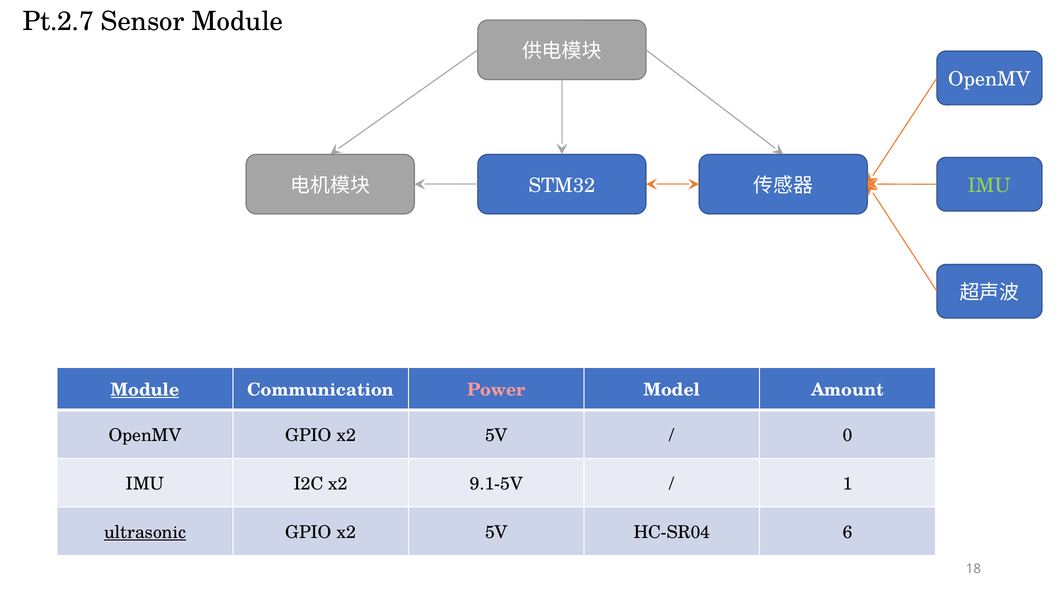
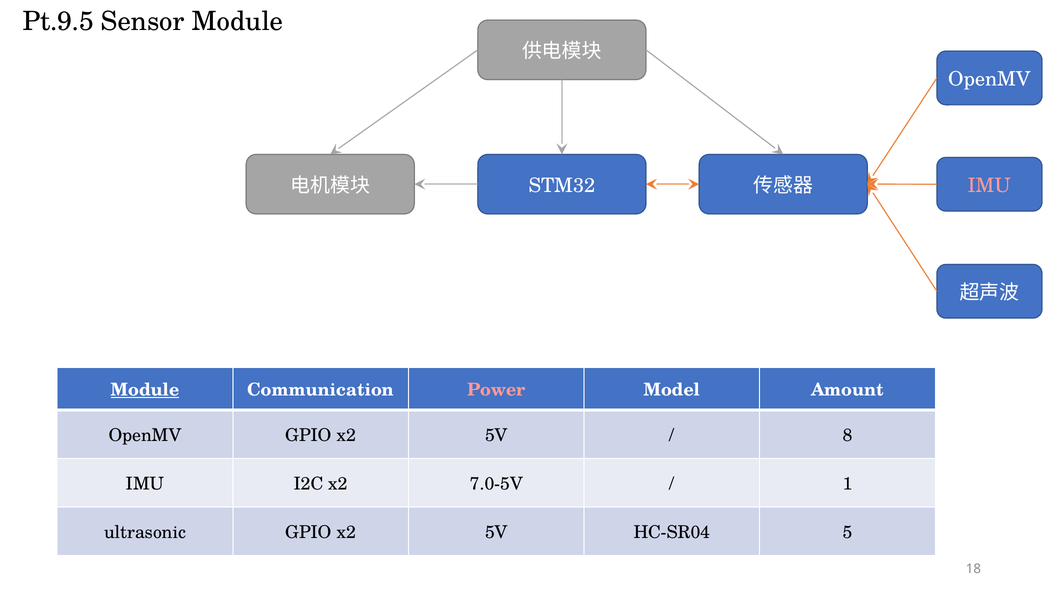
Pt.2.7: Pt.2.7 -> Pt.9.5 (58, 22)
IMU colour: light green -> pink (989, 186)
0: 0 -> 8 (848, 436)
9.1-5V: 9.1-5V -> 7.0-5V (496, 484)
ultrasonic underline: present -> none (145, 533)
6: 6 -> 5 (848, 533)
